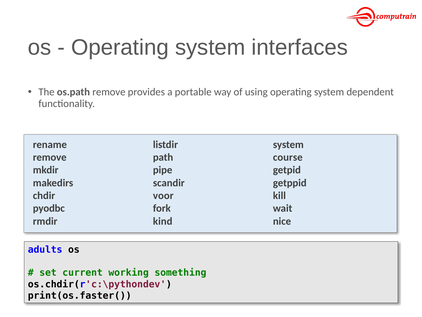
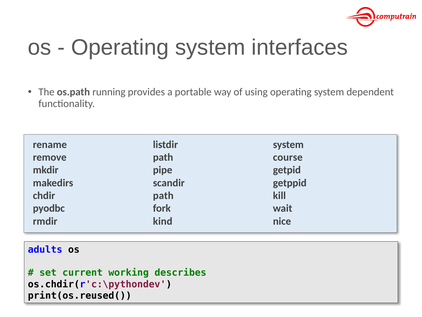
os.path remove: remove -> running (109, 92)
voor: voor -> path (163, 195)
something: something -> describes (180, 272)
print(os.faster(: print(os.faster( -> print(os.reused( (80, 295)
